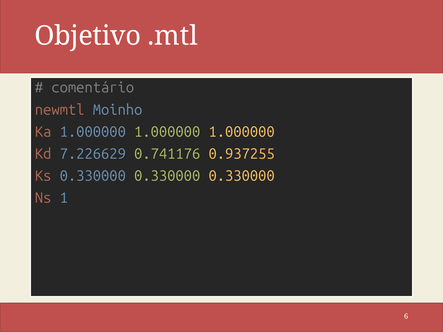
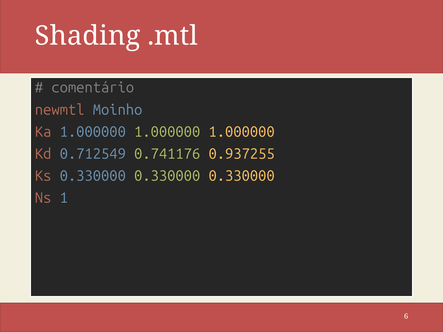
Objetivo: Objetivo -> Shading (88, 36)
7.226629: 7.226629 -> 0.712549 (93, 154)
